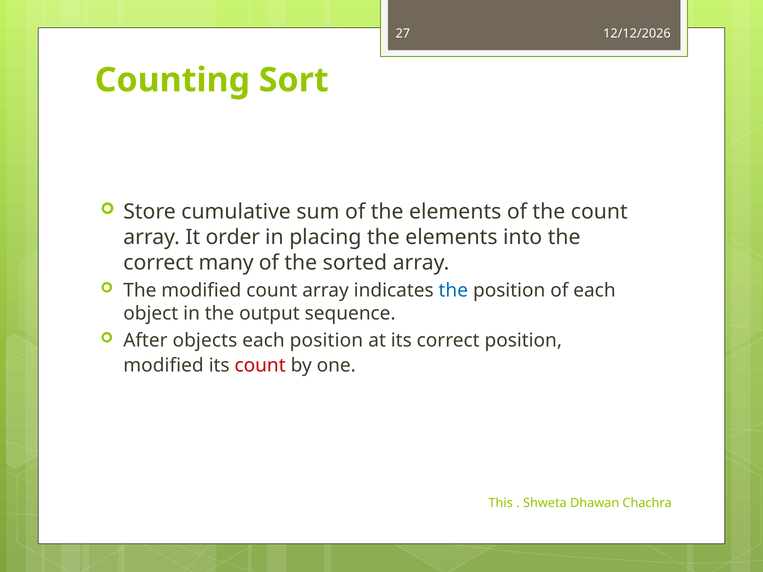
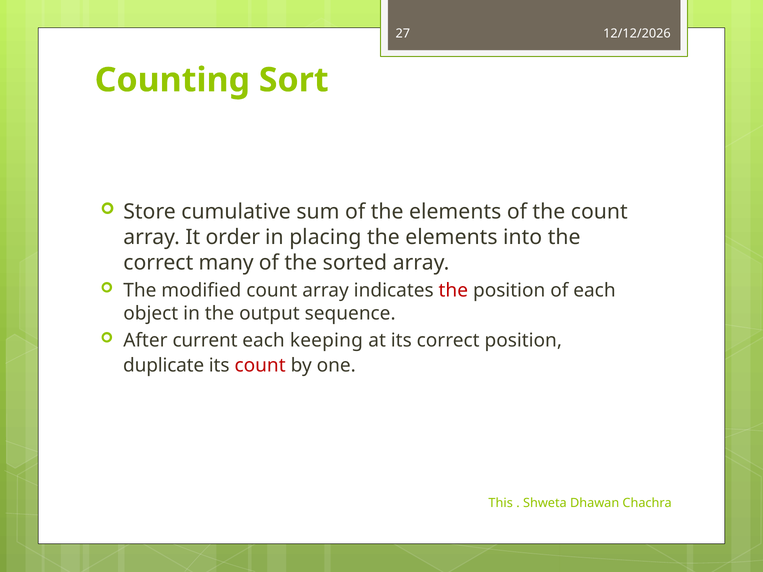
the colour: blue -> red (453, 291)
objects: objects -> current (205, 341)
each position: position -> keeping (326, 341)
modified: modified -> duplicate (164, 366)
